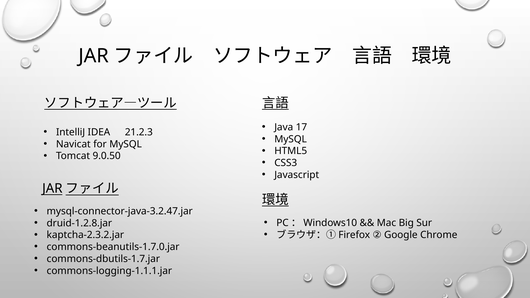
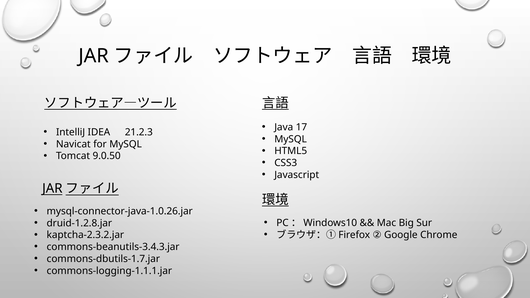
mysql-connector-java-3.2.47.jar: mysql-connector-java-3.2.47.jar -> mysql-connector-java-1.0.26.jar (120, 211)
commons-beanutils-1.7.0.jar: commons-beanutils-1.7.0.jar -> commons-beanutils-3.4.3.jar (113, 247)
